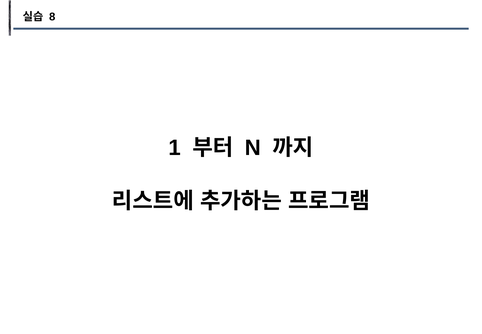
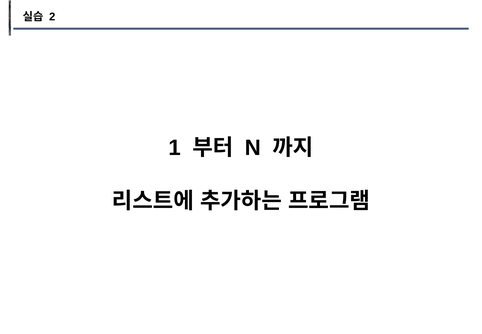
8: 8 -> 2 (52, 17)
